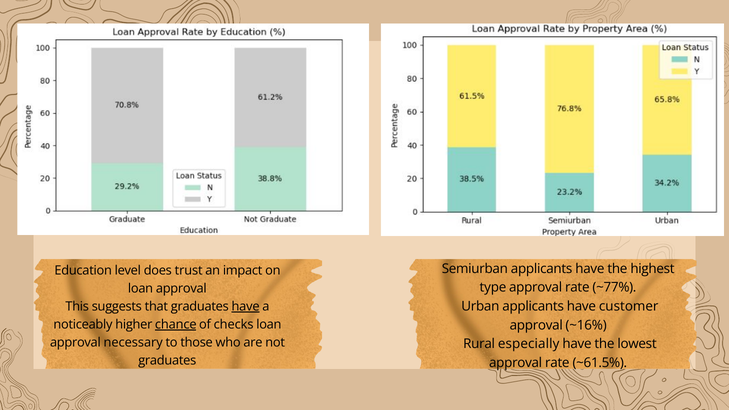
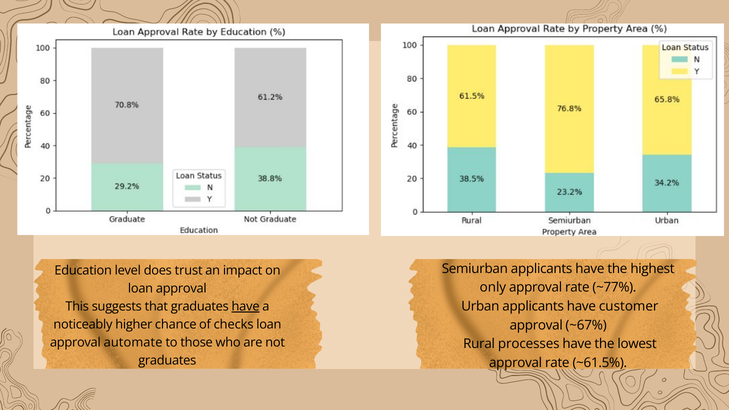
type: type -> only (493, 288)
chance underline: present -> none (176, 324)
~16%: ~16% -> ~67% (586, 325)
necessary: necessary -> automate (133, 342)
especially: especially -> processes (529, 344)
